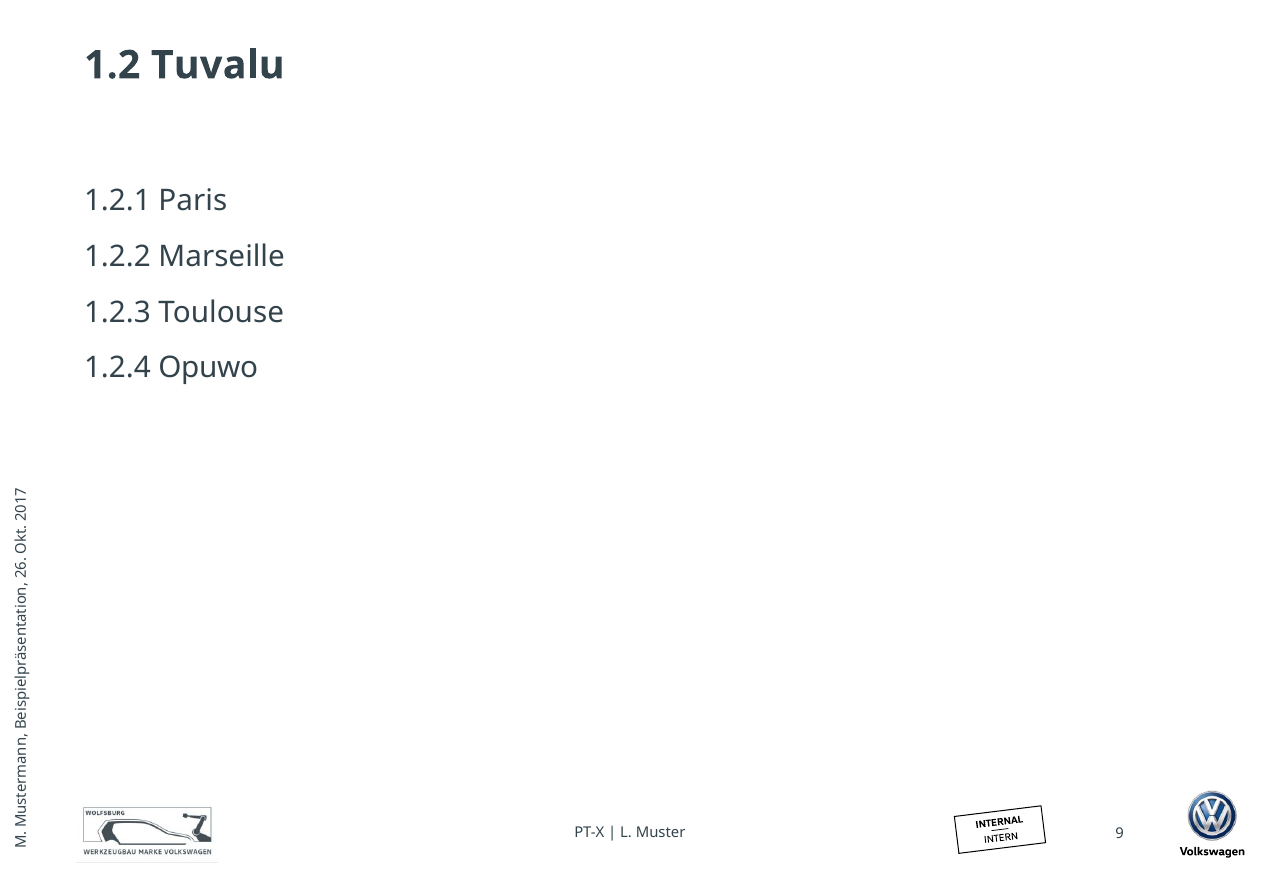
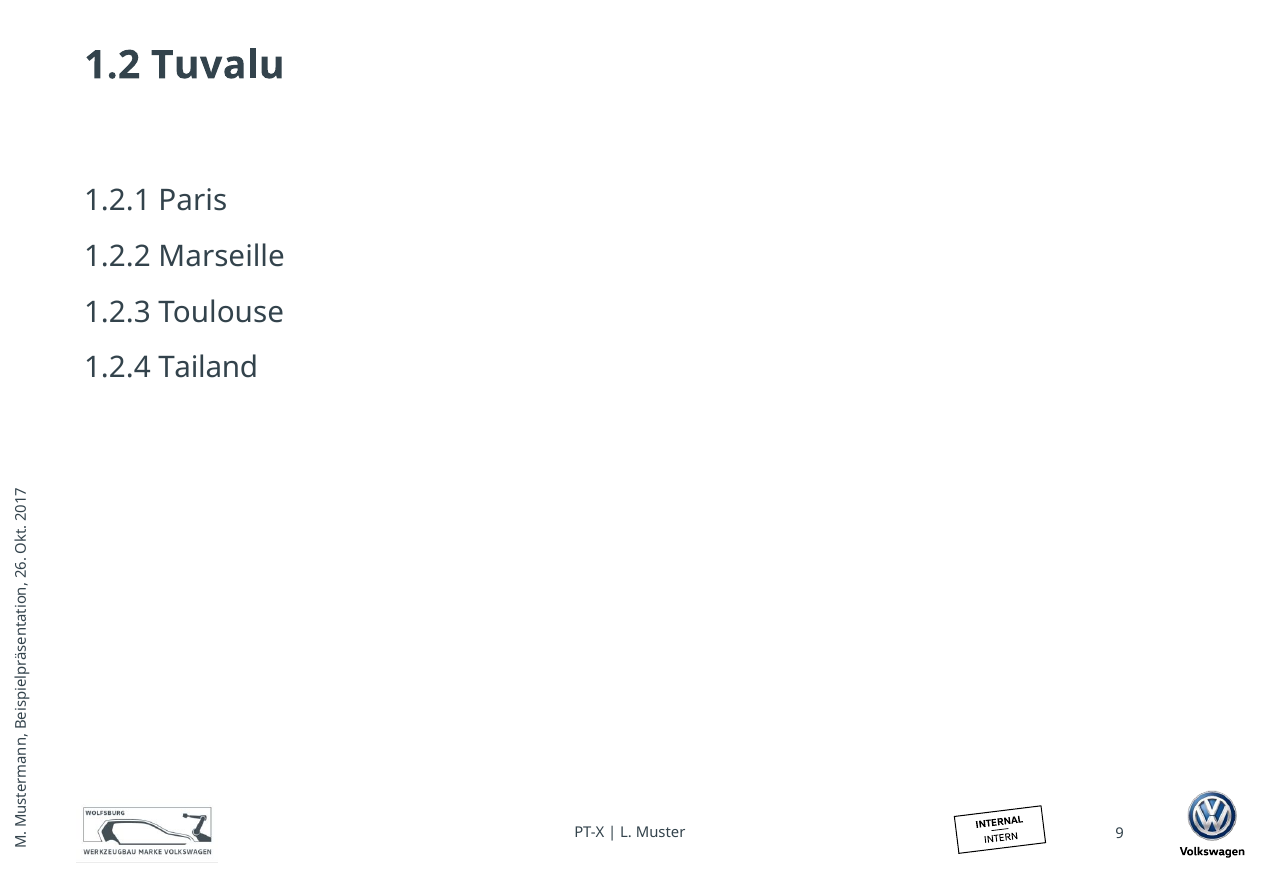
Opuwo: Opuwo -> Tailand (208, 368)
